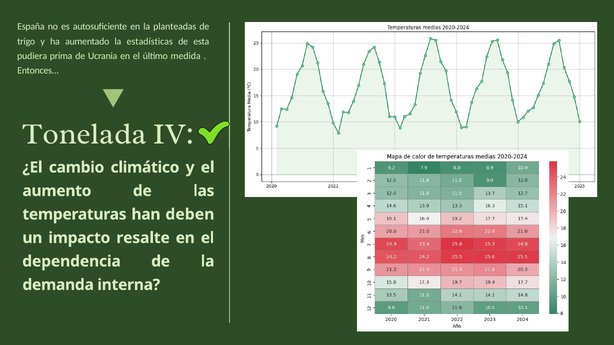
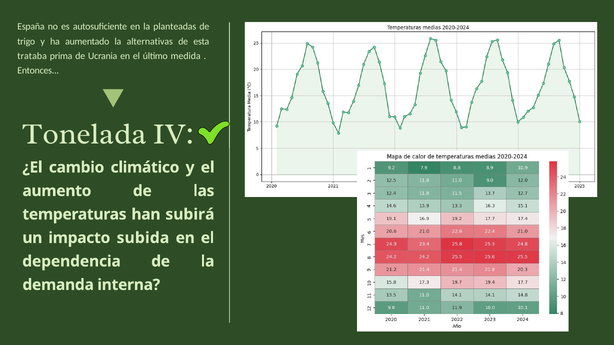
estadísticas: estadísticas -> alternativas (150, 41)
pudiera: pudiera -> trataba (32, 56)
deben: deben -> subirá (190, 215)
resalte: resalte -> subida (143, 238)
